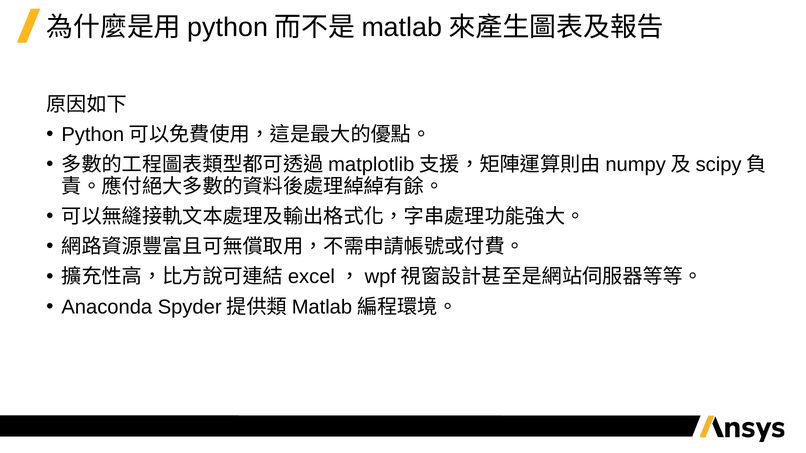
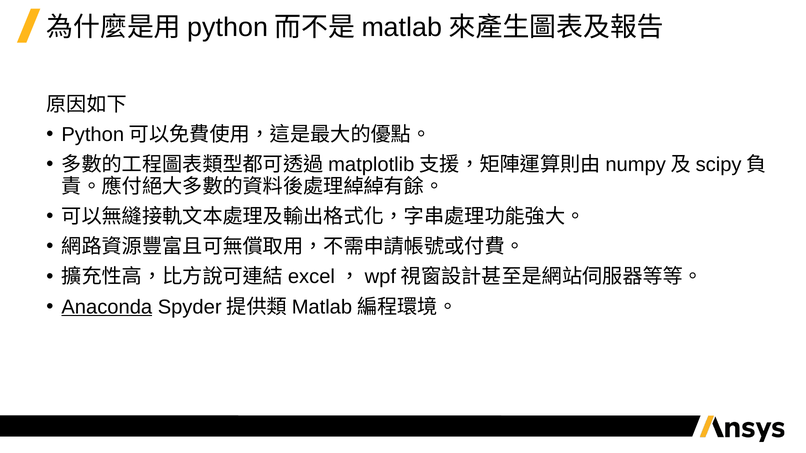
Anaconda underline: none -> present (107, 307)
